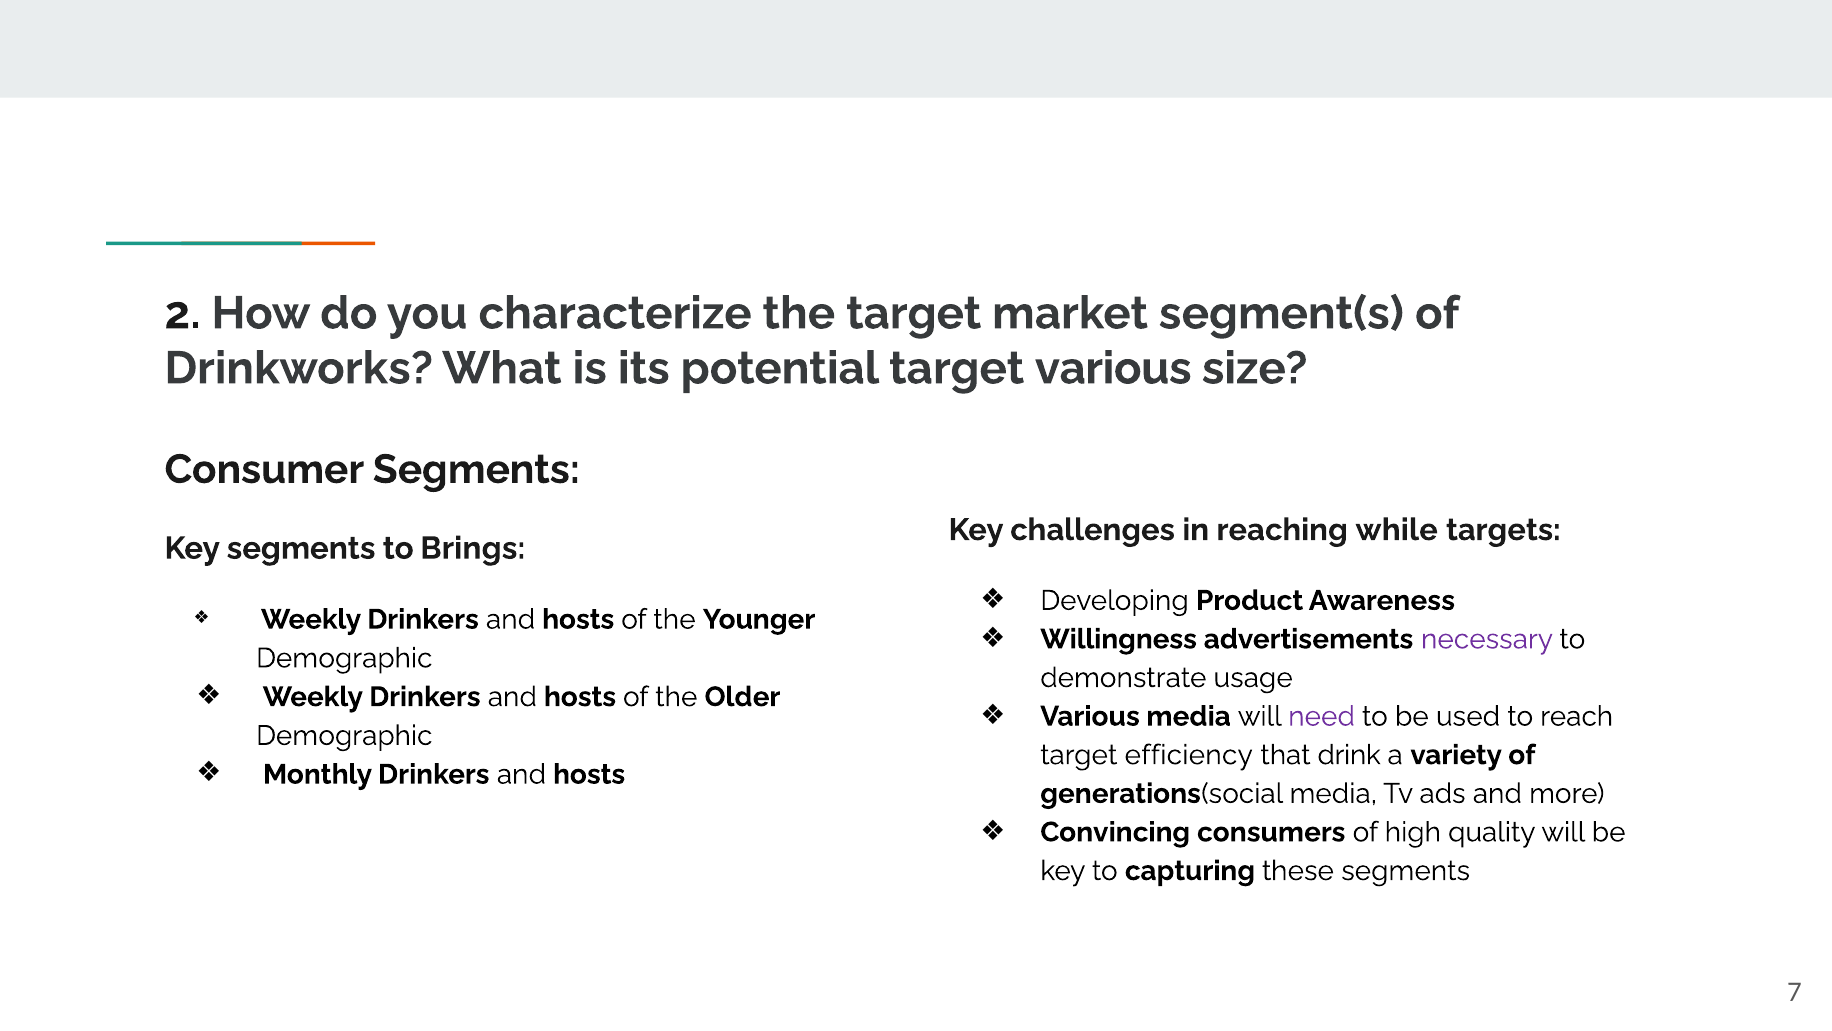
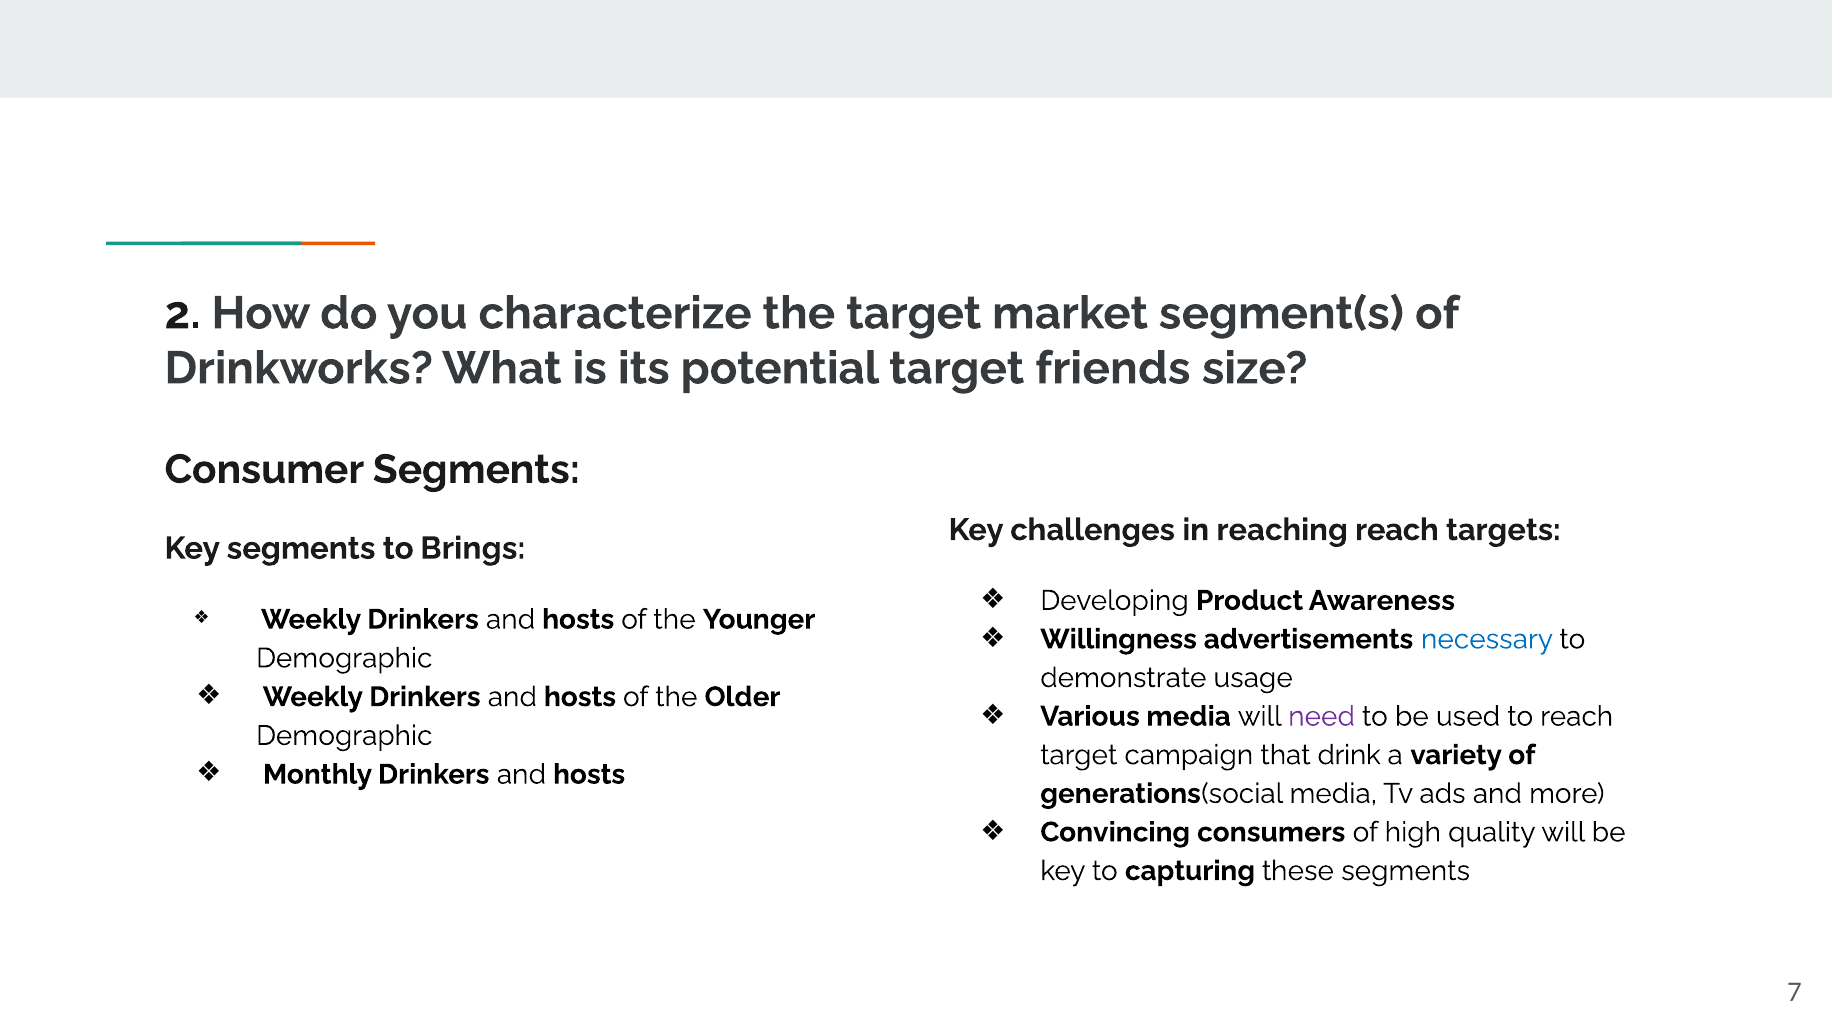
target various: various -> friends (1113, 368)
reaching while: while -> reach (1397, 530)
necessary colour: purple -> blue (1487, 639)
efficiency: efficiency -> campaign (1189, 755)
